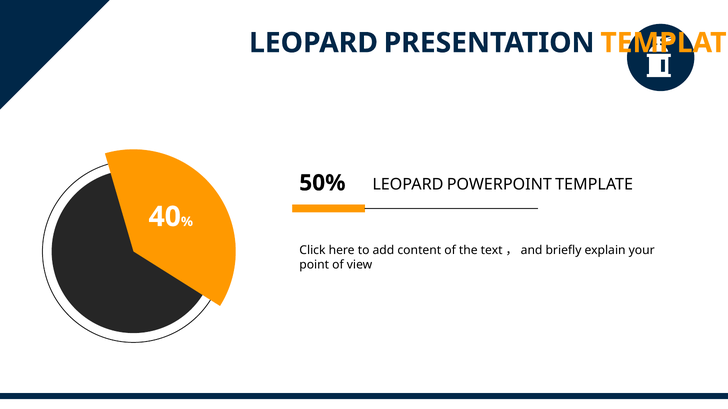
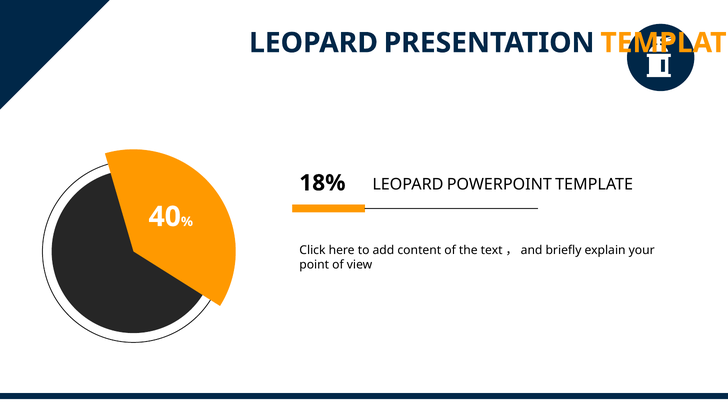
50%: 50% -> 18% (322, 183)
